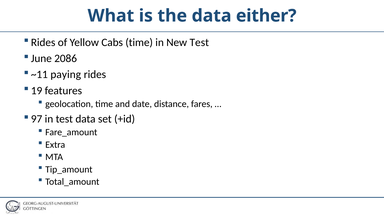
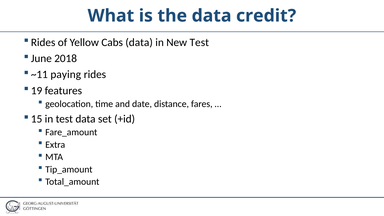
either: either -> credit (266, 16)
Cabs time: time -> data (139, 42)
2086: 2086 -> 2018 (66, 58)
97: 97 -> 15 (37, 119)
